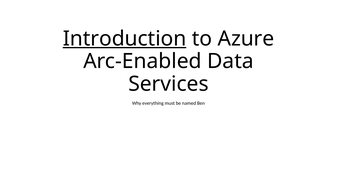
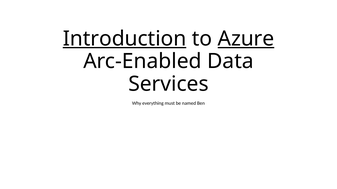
Azure underline: none -> present (246, 39)
